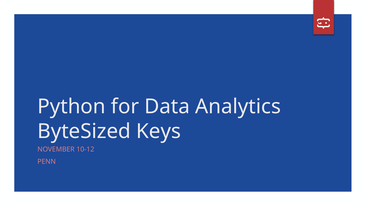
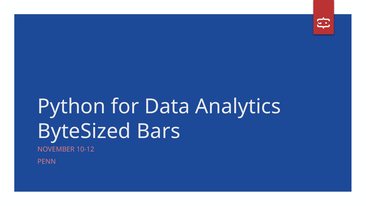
Keys: Keys -> Bars (159, 131)
